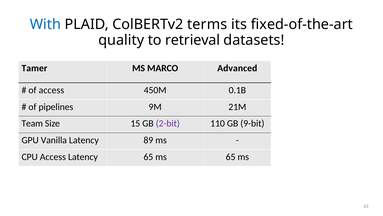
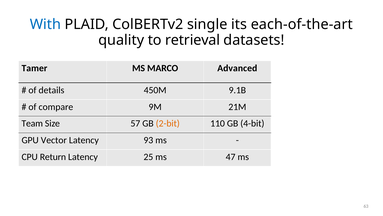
terms: terms -> single (207, 24)
fixed-of-the-art: fixed-of-the-art -> each-of-the-art (302, 24)
of access: access -> details (51, 90)
0.1B: 0.1B -> 9.1B (237, 90)
pipelines: pipelines -> compare (56, 107)
15: 15 -> 57 (135, 123)
2-bit colour: purple -> orange (168, 123)
9-bit: 9-bit -> 4-bit (252, 123)
Vanilla: Vanilla -> Vector (54, 140)
89: 89 -> 93 (148, 140)
CPU Access: Access -> Return (53, 157)
Latency 65: 65 -> 25 (148, 157)
ms 65: 65 -> 47 (231, 157)
